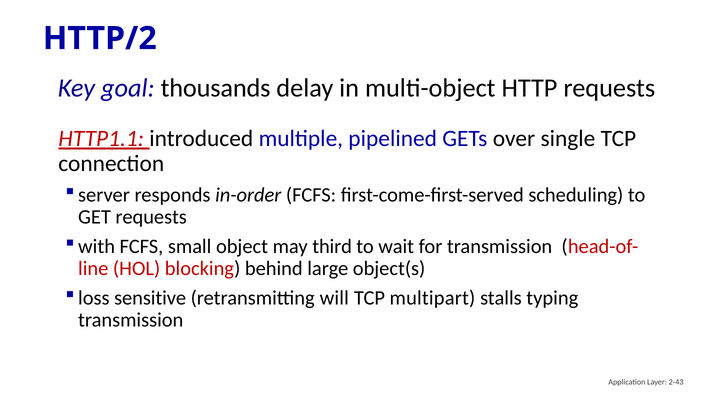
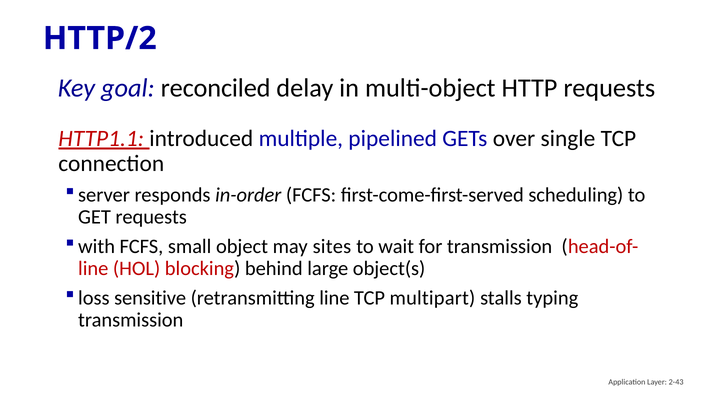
thousands: thousands -> reconciled (216, 88)
third: third -> sites (332, 246)
retransmitting will: will -> line (334, 298)
